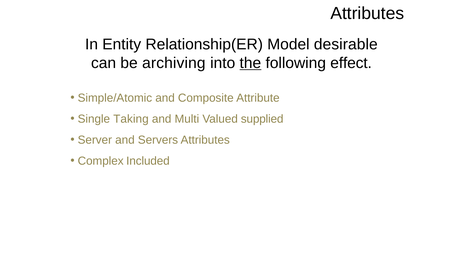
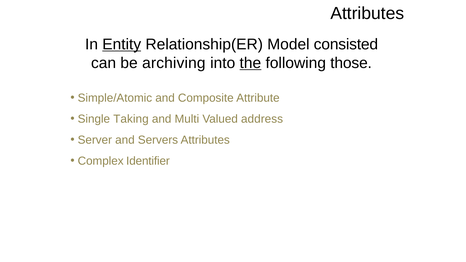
Entity underline: none -> present (122, 44)
desirable: desirable -> consisted (346, 44)
effect: effect -> those (351, 63)
supplied: supplied -> address (262, 119)
Included: Included -> Identifier (148, 161)
